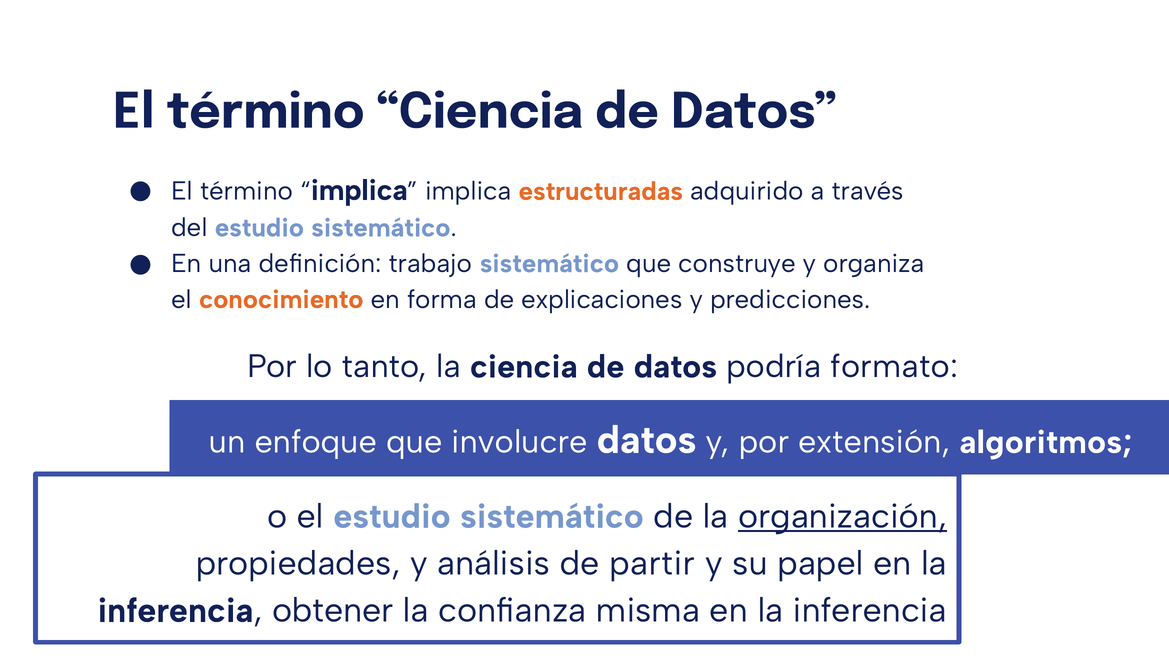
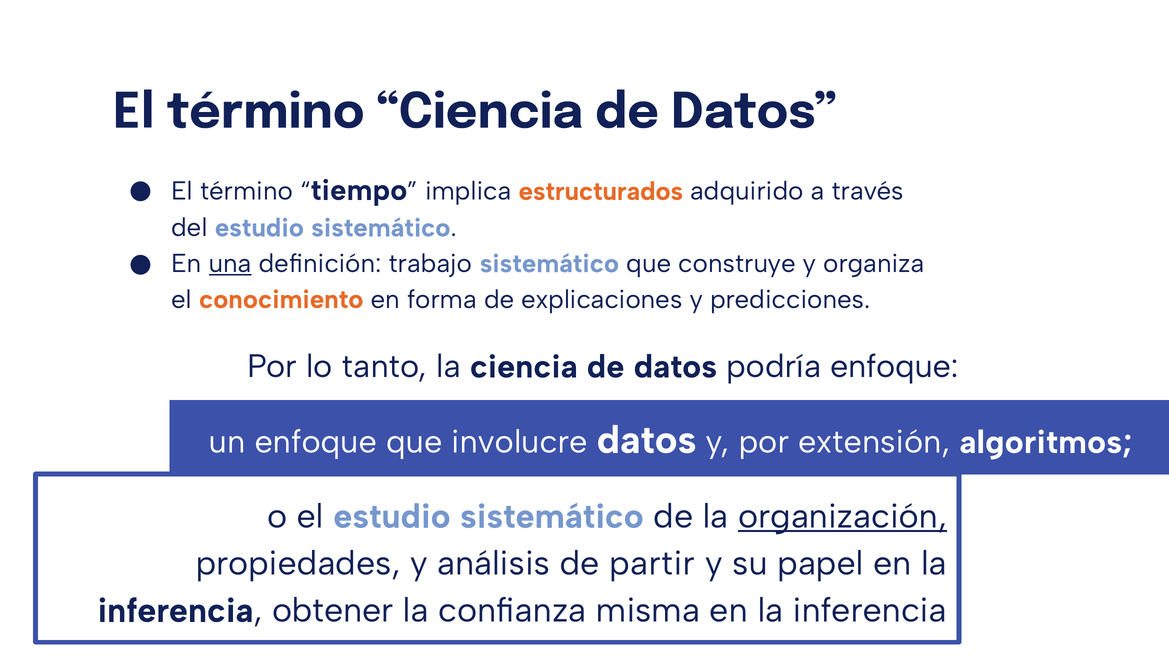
implica: implica -> tiempo (359, 190)
estructuradas: estructuradas -> estructurados (601, 191)
una underline: none -> present (230, 263)
podría formato: formato -> enfoque (894, 367)
